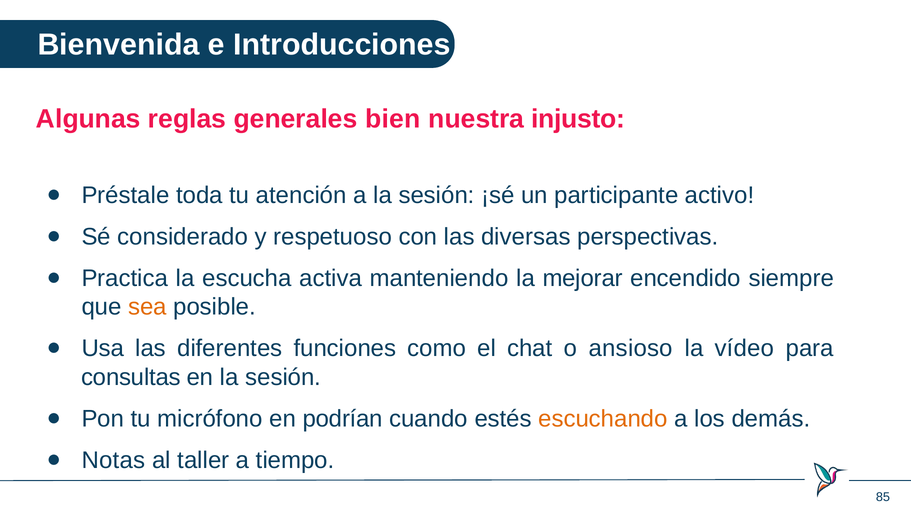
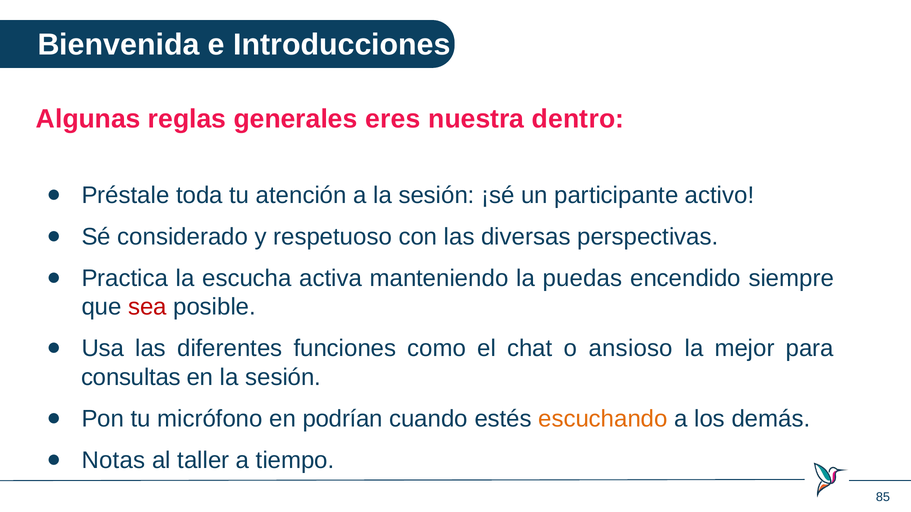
bien: bien -> eres (393, 119)
injusto: injusto -> dentro (578, 119)
mejorar: mejorar -> puedas (582, 278)
sea colour: orange -> red (147, 307)
vídeo: vídeo -> mejor (745, 349)
